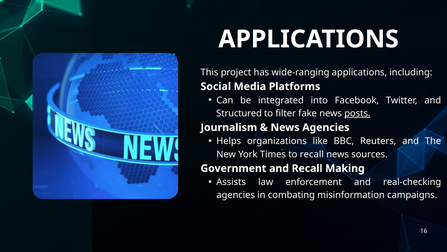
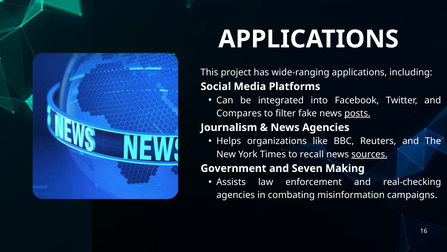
Structured: Structured -> Compares (239, 113)
sources underline: none -> present (369, 154)
and Recall: Recall -> Seven (307, 168)
